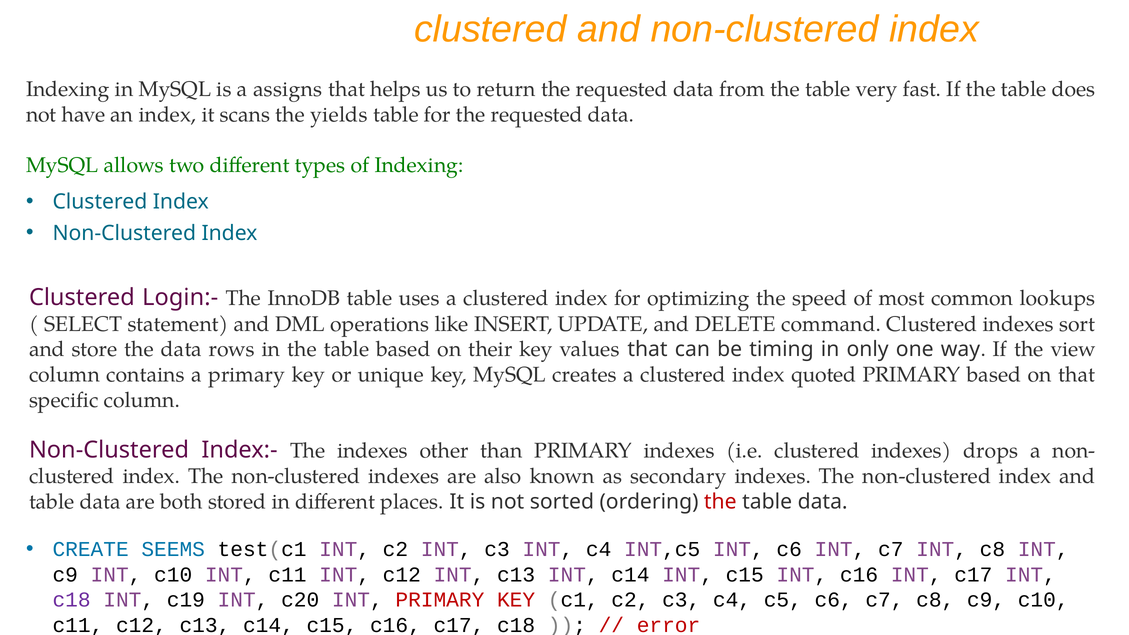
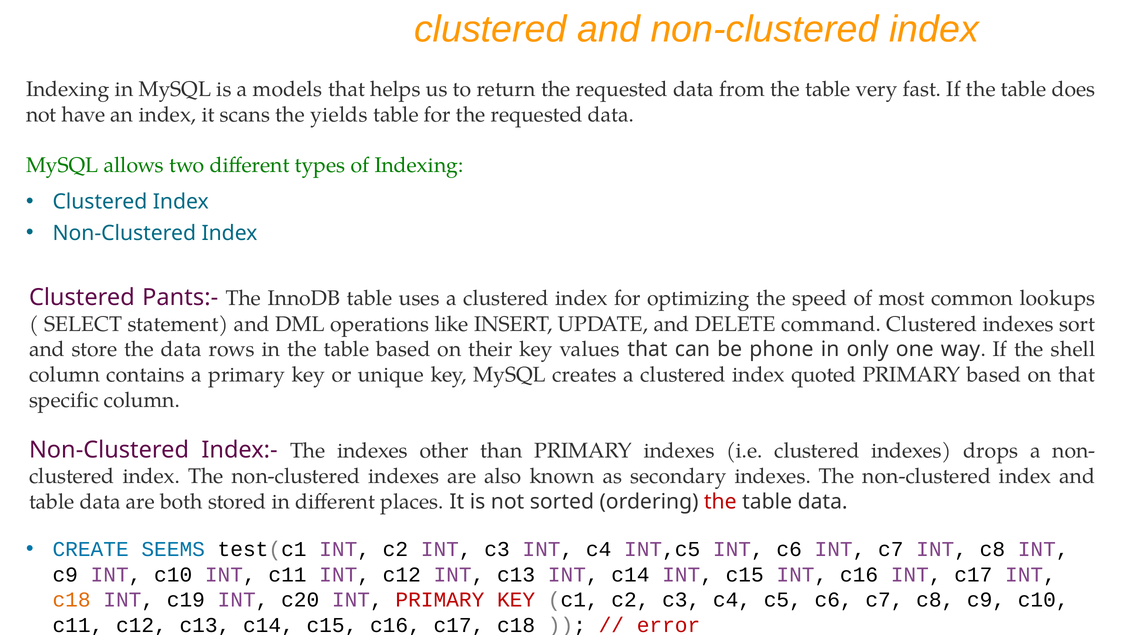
assigns: assigns -> models (288, 89)
Login:-: Login:- -> Pants:- (180, 297)
timing: timing -> phone (781, 349)
view: view -> shell (1073, 349)
c18 colour: purple -> orange (72, 600)
